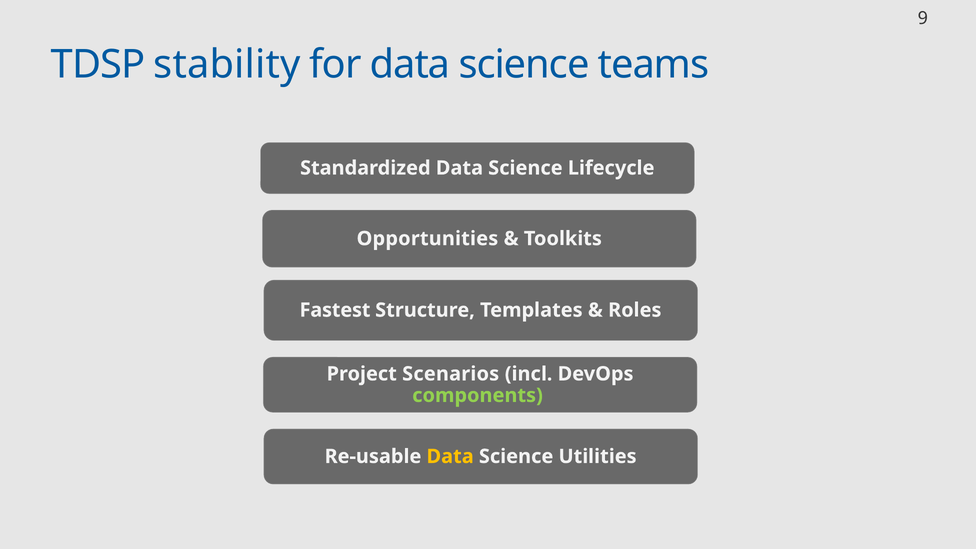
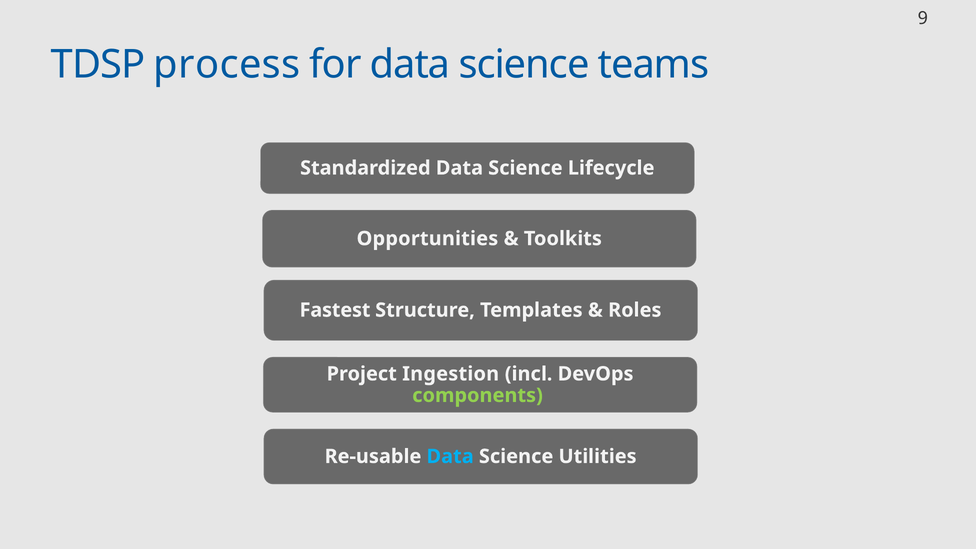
stability: stability -> process (227, 64)
Scenarios: Scenarios -> Ingestion (451, 374)
Data colour: yellow -> light blue (450, 456)
